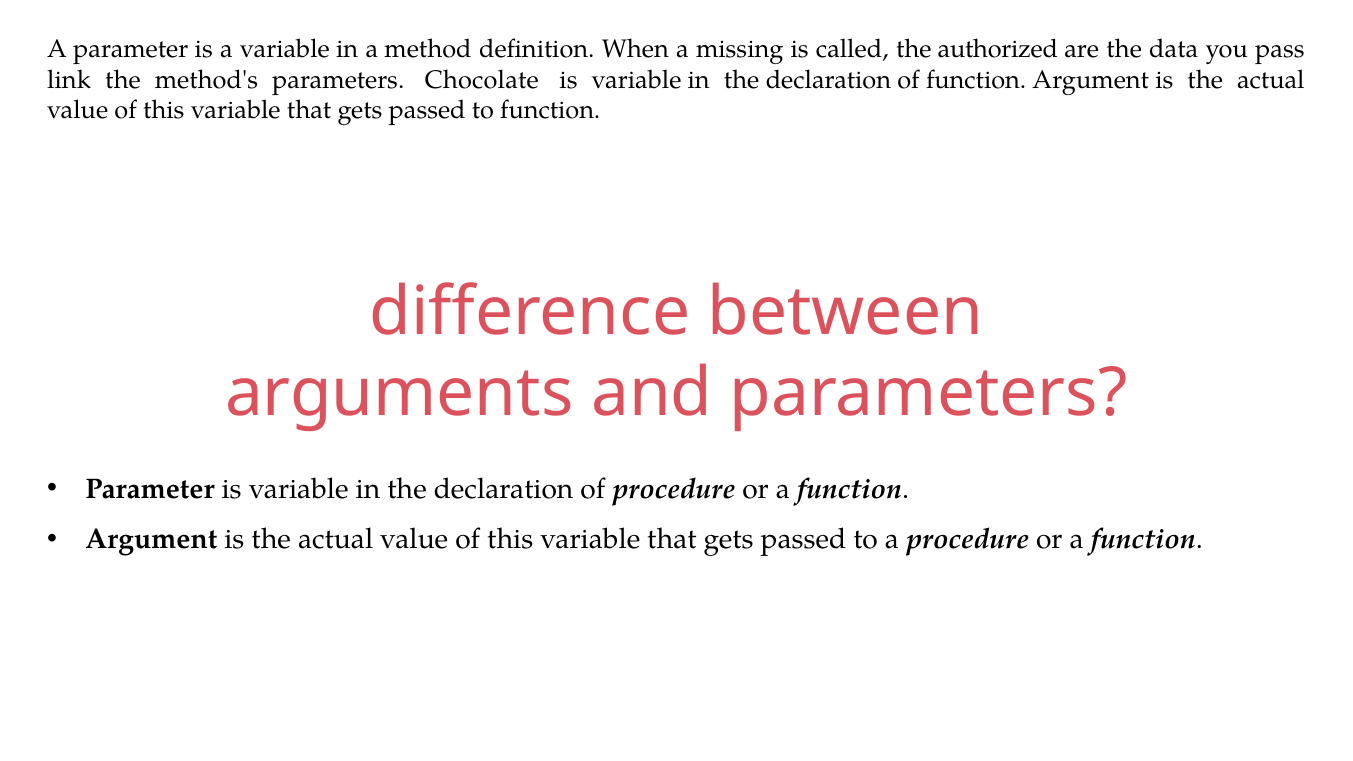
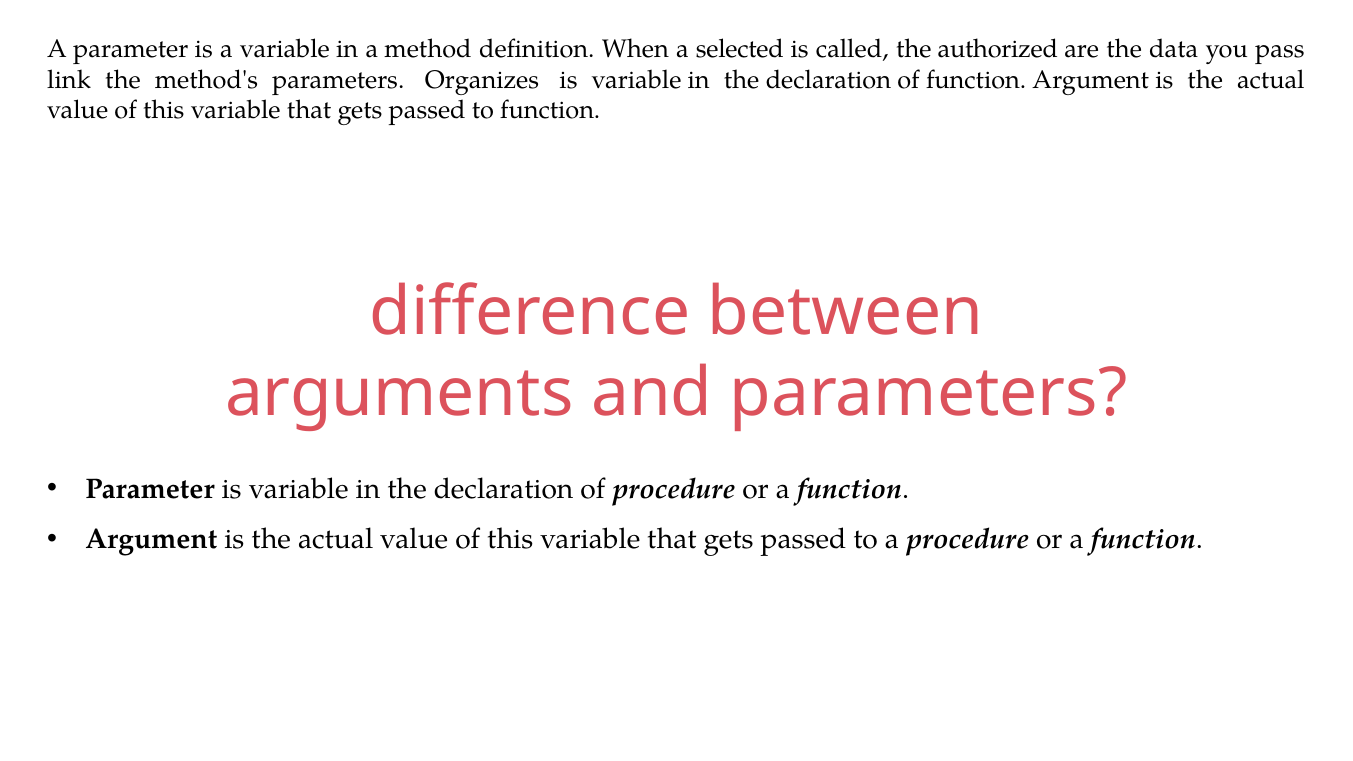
missing: missing -> selected (740, 49)
Chocolate: Chocolate -> Organizes (482, 80)
